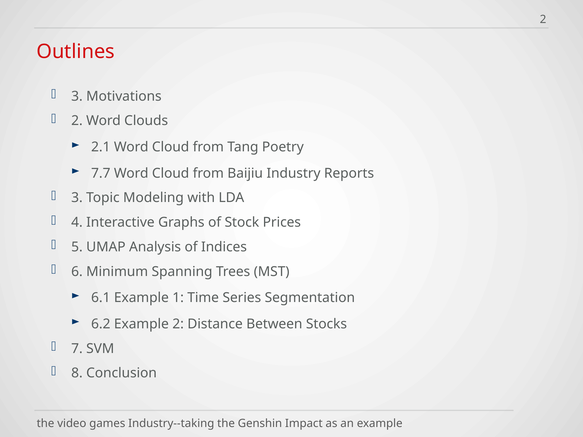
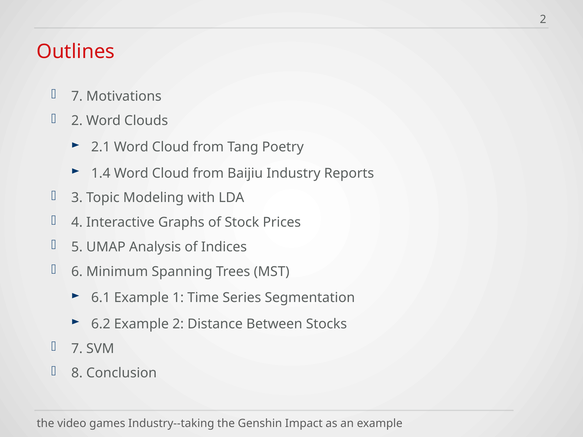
3: 3 -> 7 (77, 96)
7.7: 7.7 -> 1.4 (101, 173)
